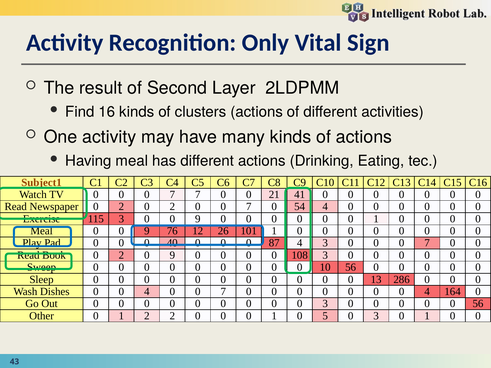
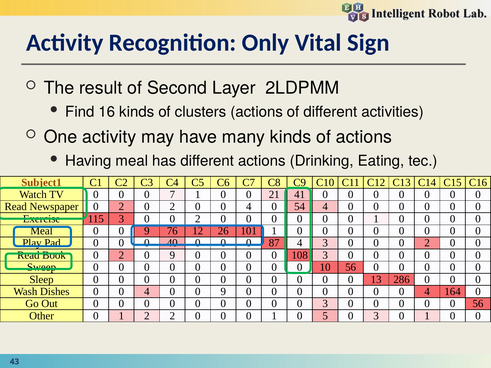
7 7: 7 -> 1 (198, 195)
2 0 0 7: 7 -> 4 (249, 207)
3 0 0 9: 9 -> 2 (198, 219)
7: 7 -> 2 (427, 243)
4 0 0 7: 7 -> 9 (223, 292)
